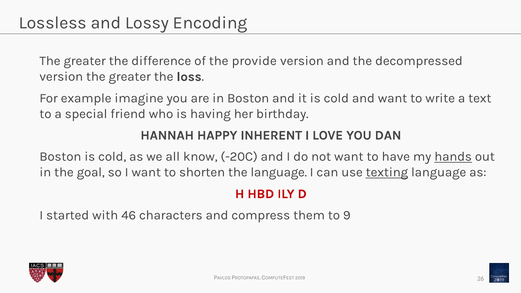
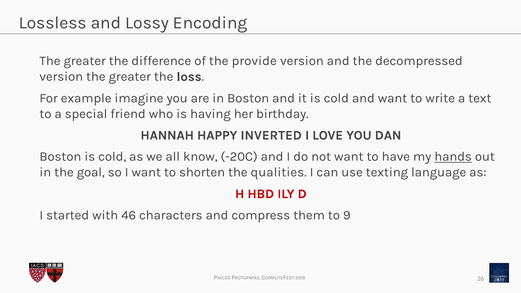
INHERENT: INHERENT -> INVERTED (271, 135)
the language: language -> qualities (279, 172)
texting underline: present -> none (387, 172)
